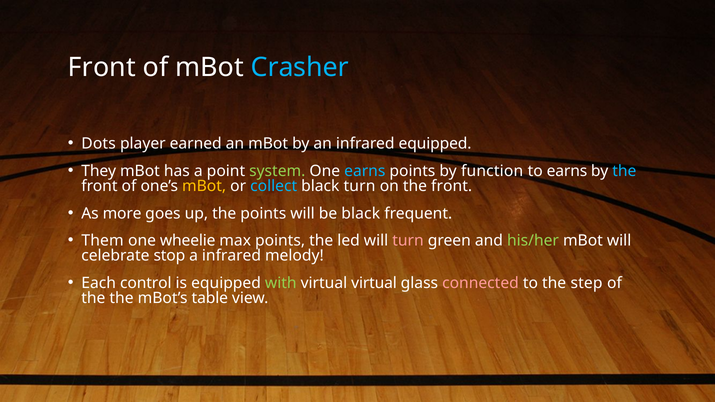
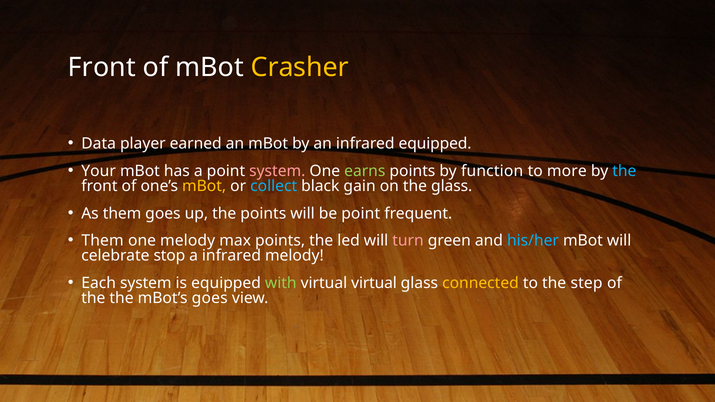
Crasher colour: light blue -> yellow (300, 68)
Dots: Dots -> Data (99, 144)
They: They -> Your (99, 171)
system colour: light green -> pink (277, 171)
earns colour: light blue -> light green (365, 171)
to earns: earns -> more (567, 171)
black turn: turn -> gain (360, 186)
on the front: front -> glass (452, 186)
As more: more -> them (122, 213)
be black: black -> point (361, 213)
one wheelie: wheelie -> melody (188, 241)
his/her colour: light green -> light blue (533, 241)
Each control: control -> system (146, 283)
connected colour: pink -> yellow (480, 283)
mBot’s table: table -> goes (210, 298)
